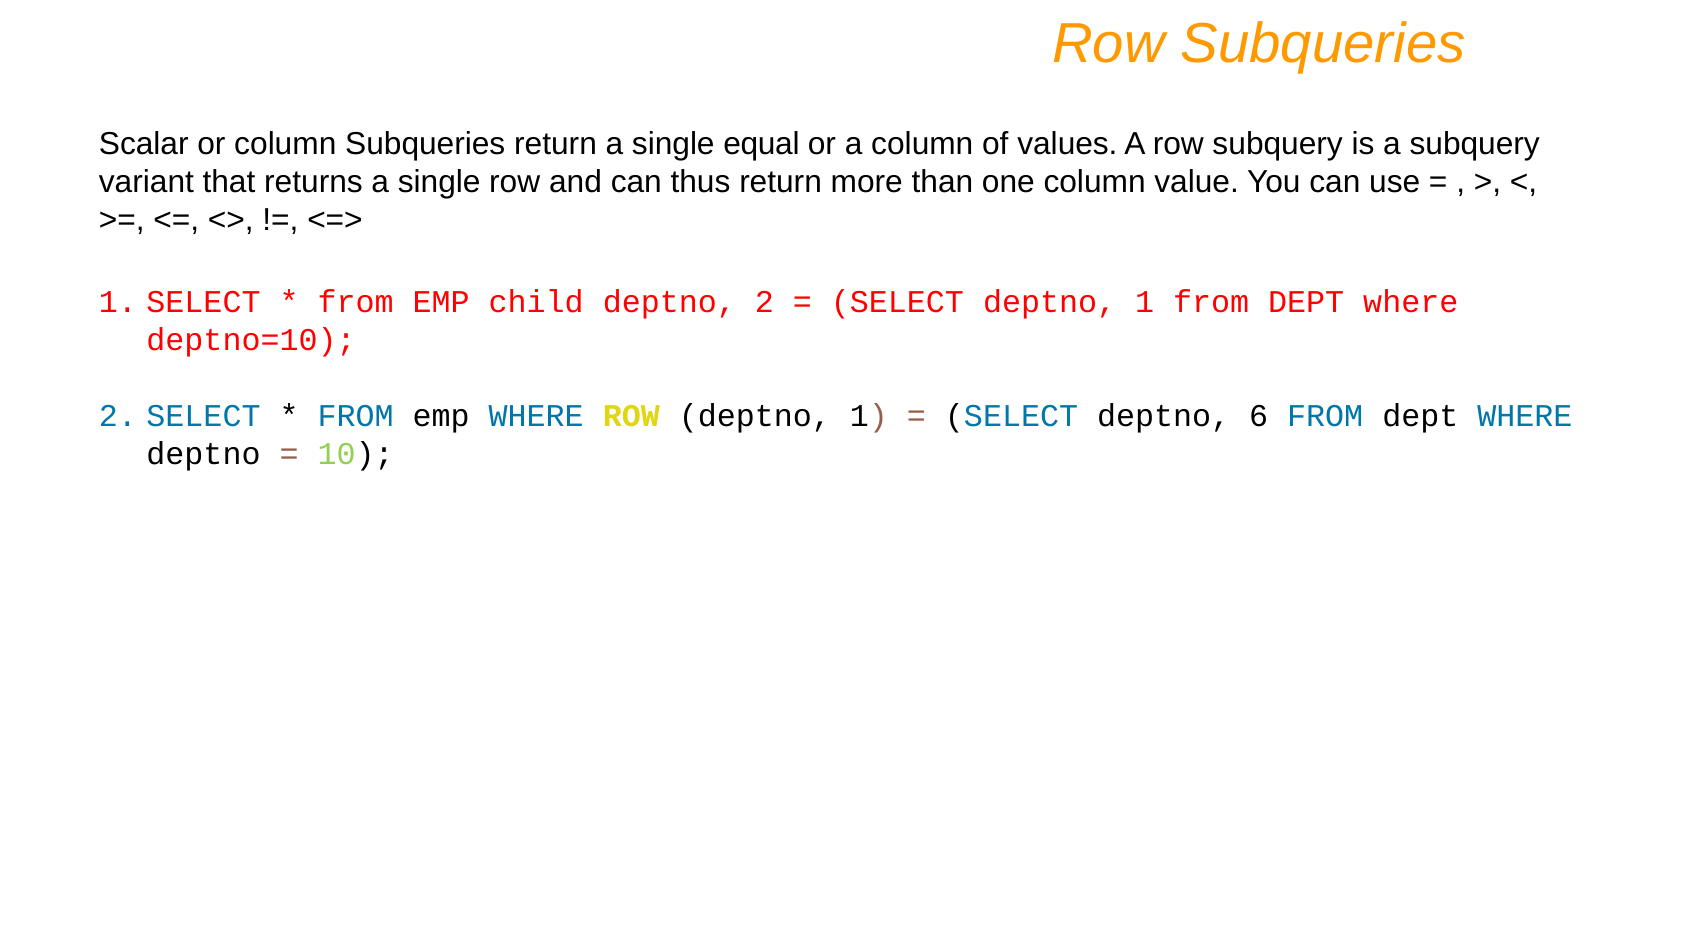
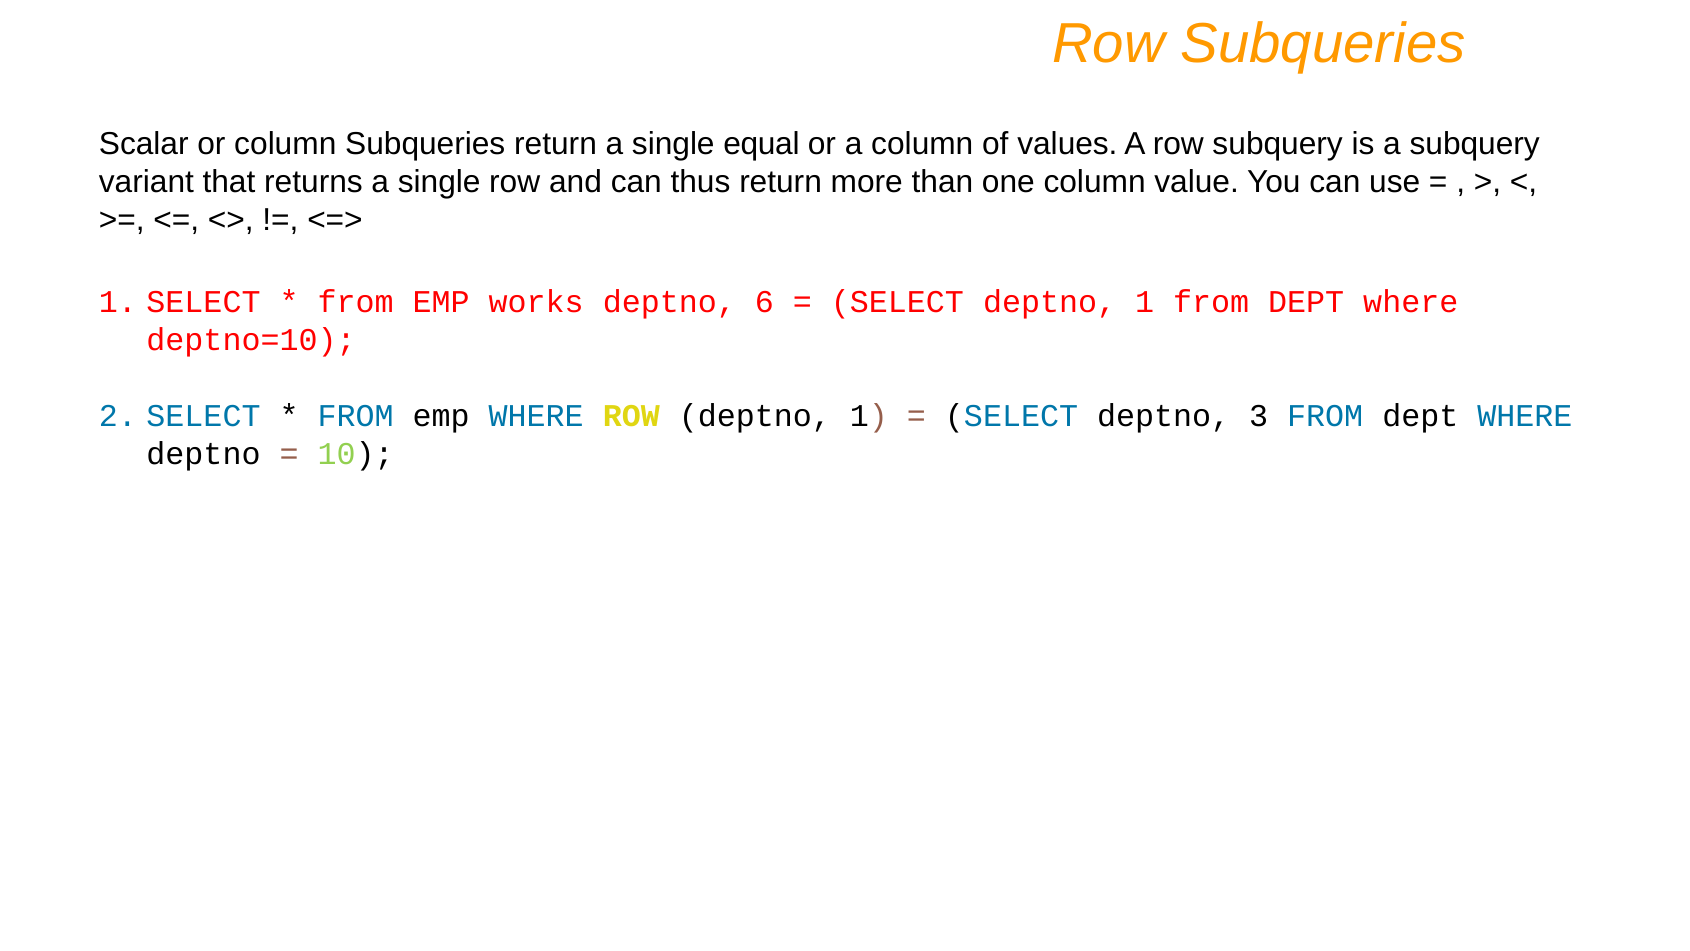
child: child -> works (536, 302)
deptno 2: 2 -> 6 (764, 302)
6: 6 -> 3 (1259, 416)
